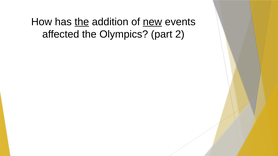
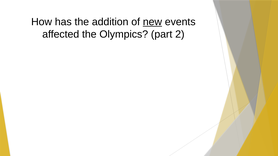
the underline: present -> none (82, 22)
